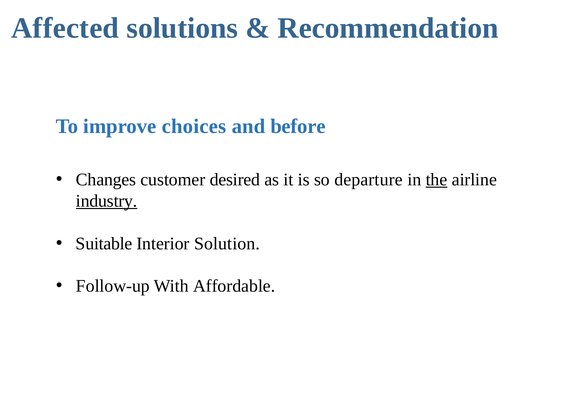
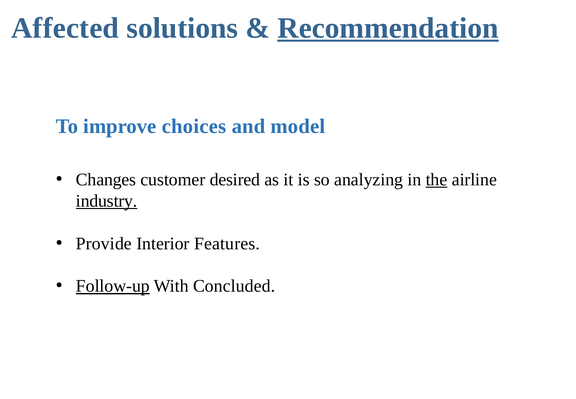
Recommendation underline: none -> present (388, 28)
before: before -> model (298, 126)
departure: departure -> analyzing (369, 180)
Suitable: Suitable -> Provide (104, 243)
Solution: Solution -> Features (227, 243)
Follow-up underline: none -> present (113, 286)
Affordable: Affordable -> Concluded (234, 286)
